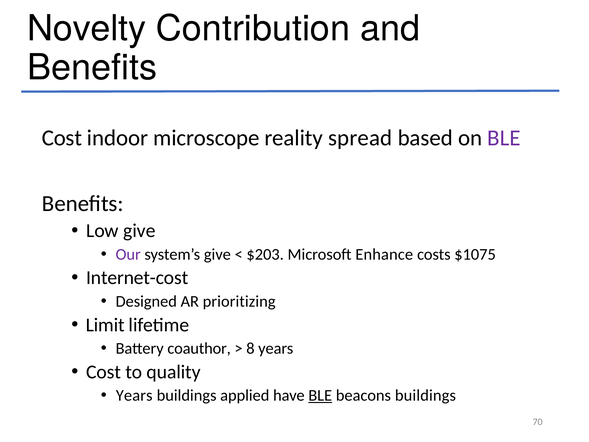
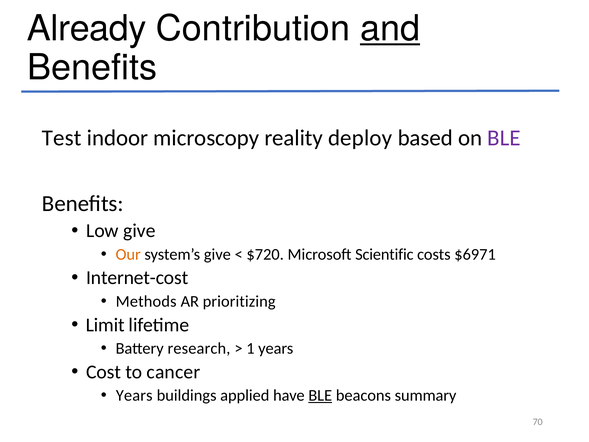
Novelty: Novelty -> Already (87, 29)
and underline: none -> present (390, 29)
Cost: Cost -> Test (62, 138)
microscope: microscope -> microscopy (206, 138)
spread: spread -> deploy (360, 138)
Our colour: purple -> orange (128, 254)
$203: $203 -> $720 (265, 254)
Enhance: Enhance -> Scientific (384, 254)
$1075: $1075 -> $6971 (475, 254)
Designed: Designed -> Methods (146, 301)
coauthor: coauthor -> research (199, 348)
8: 8 -> 1 (250, 348)
quality: quality -> cancer (173, 372)
beacons buildings: buildings -> summary (426, 395)
